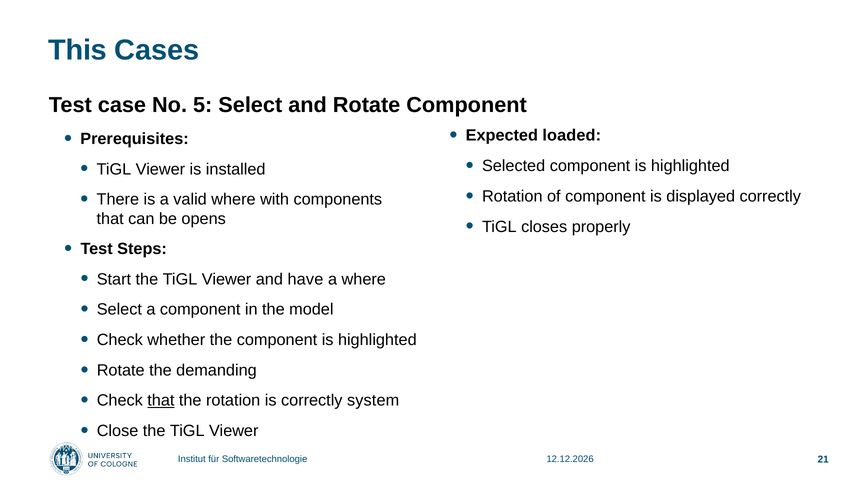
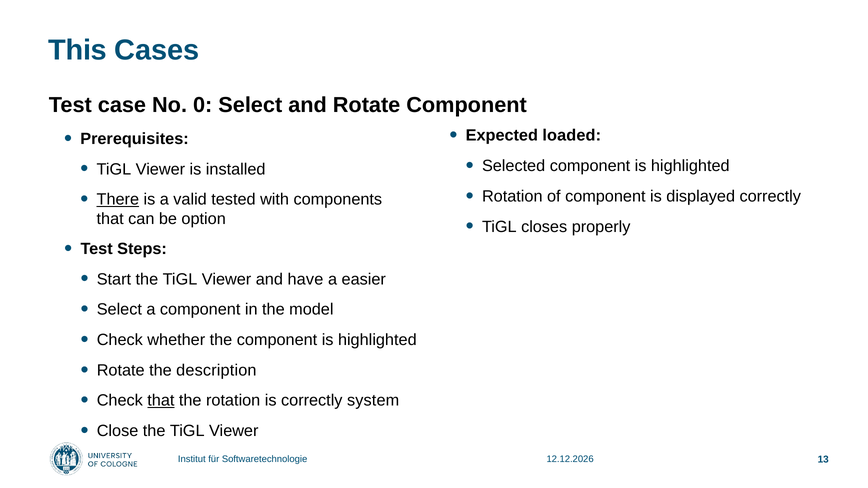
5: 5 -> 0 (203, 105)
There underline: none -> present (118, 200)
valid where: where -> tested (233, 200)
opens: opens -> option (204, 219)
a where: where -> easier (364, 279)
demanding: demanding -> description (216, 370)
21: 21 -> 13 (823, 460)
